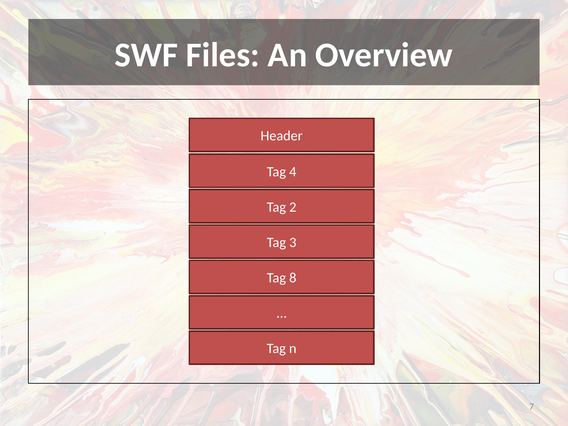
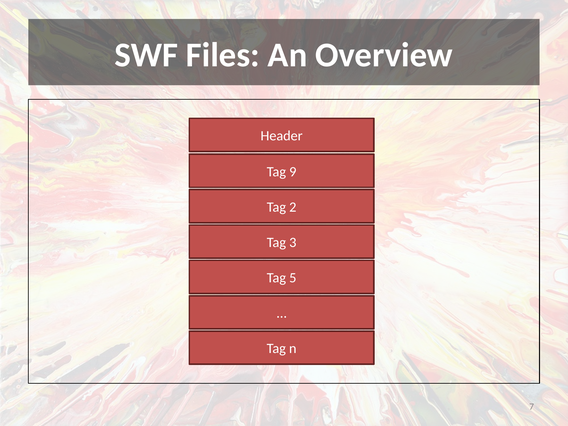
4: 4 -> 9 (293, 172)
8: 8 -> 5 (293, 278)
